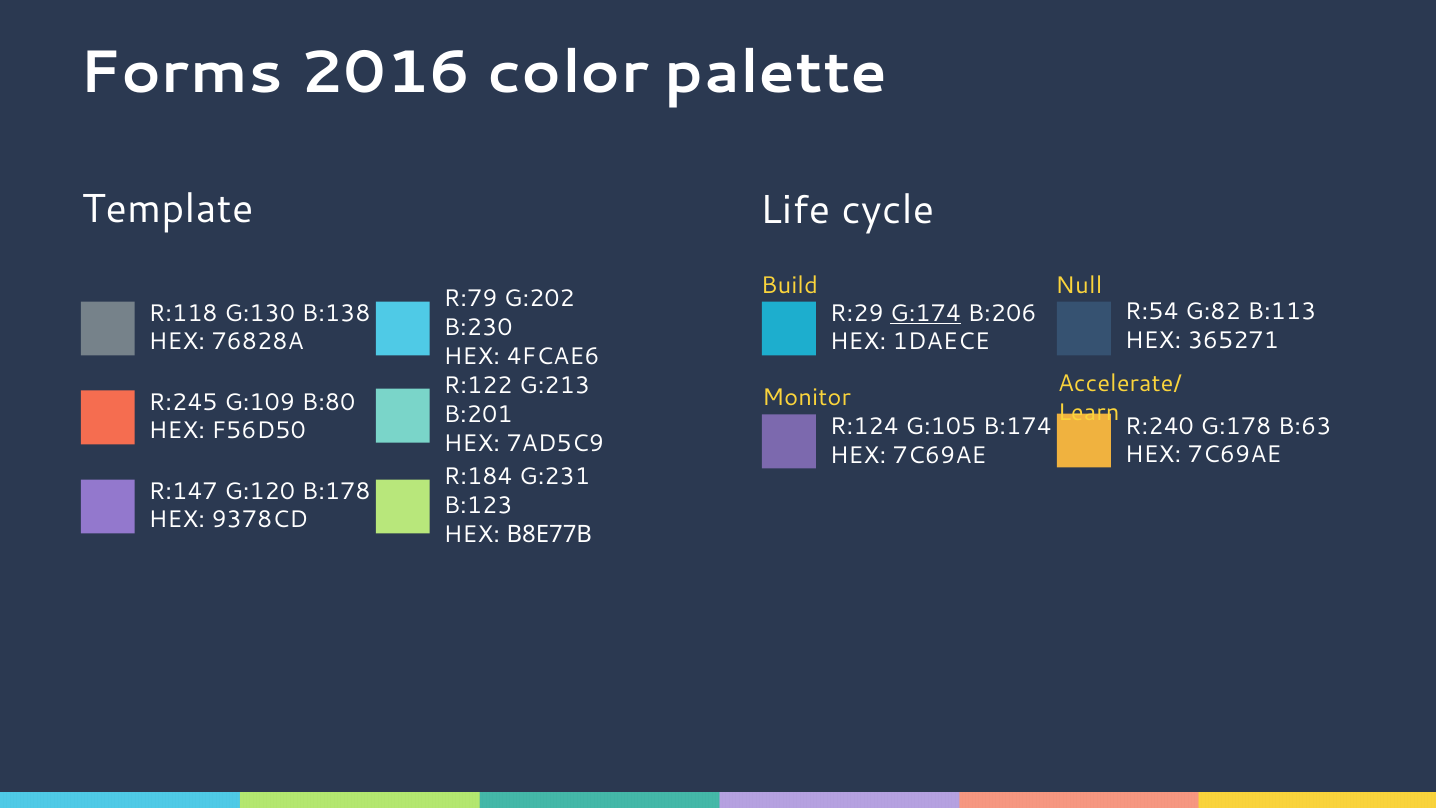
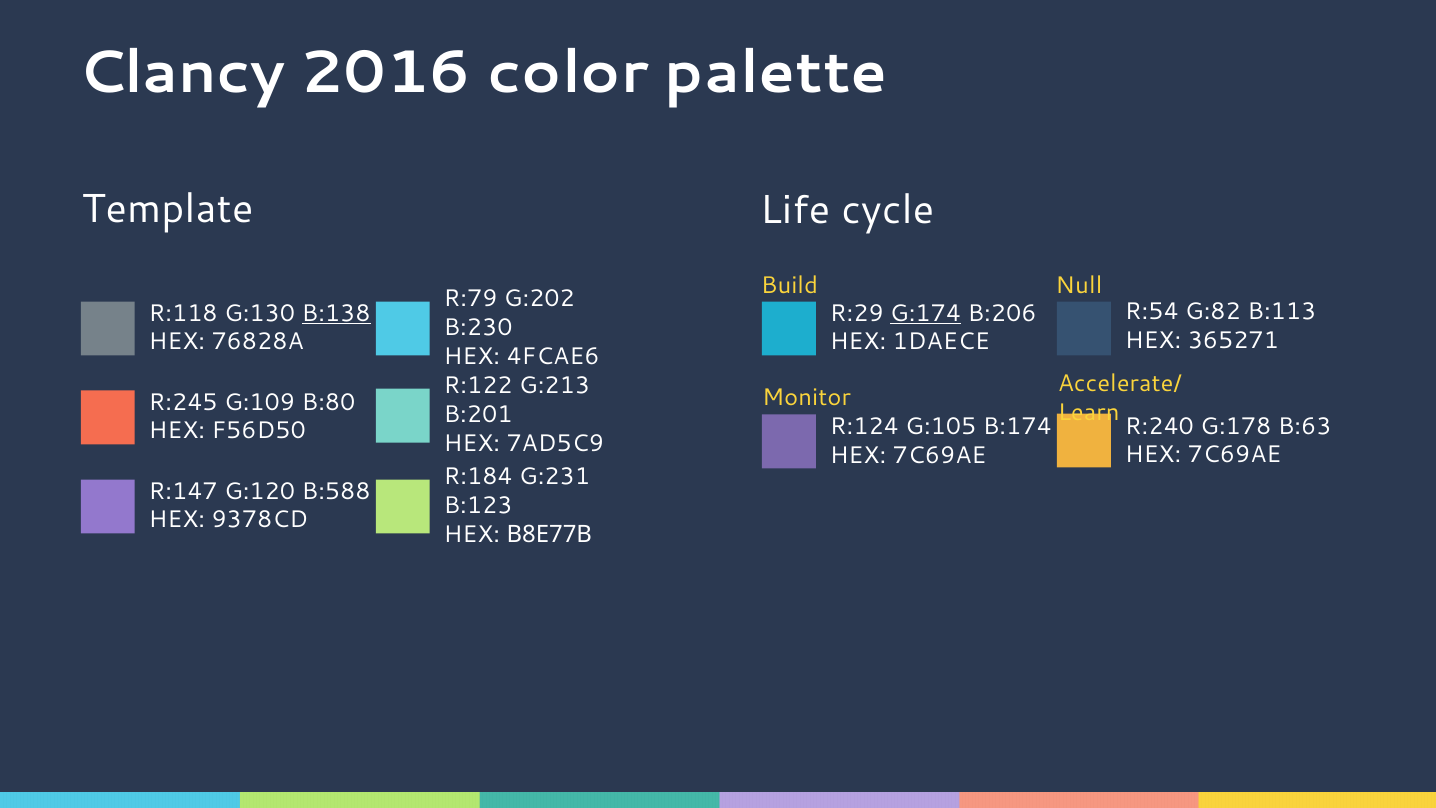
Forms: Forms -> Clancy (182, 73)
B:138 underline: none -> present (336, 313)
B:178: B:178 -> B:588 (336, 491)
